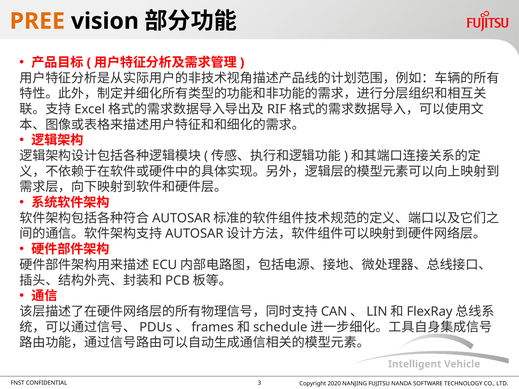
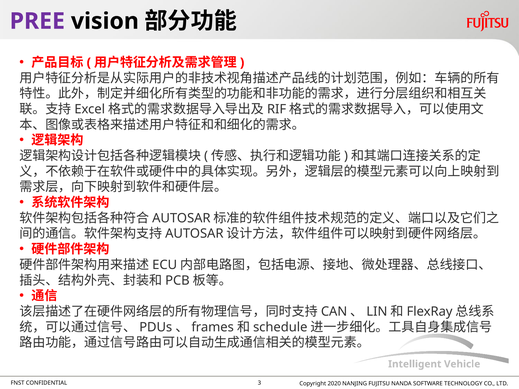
PREE colour: orange -> purple (37, 21)
